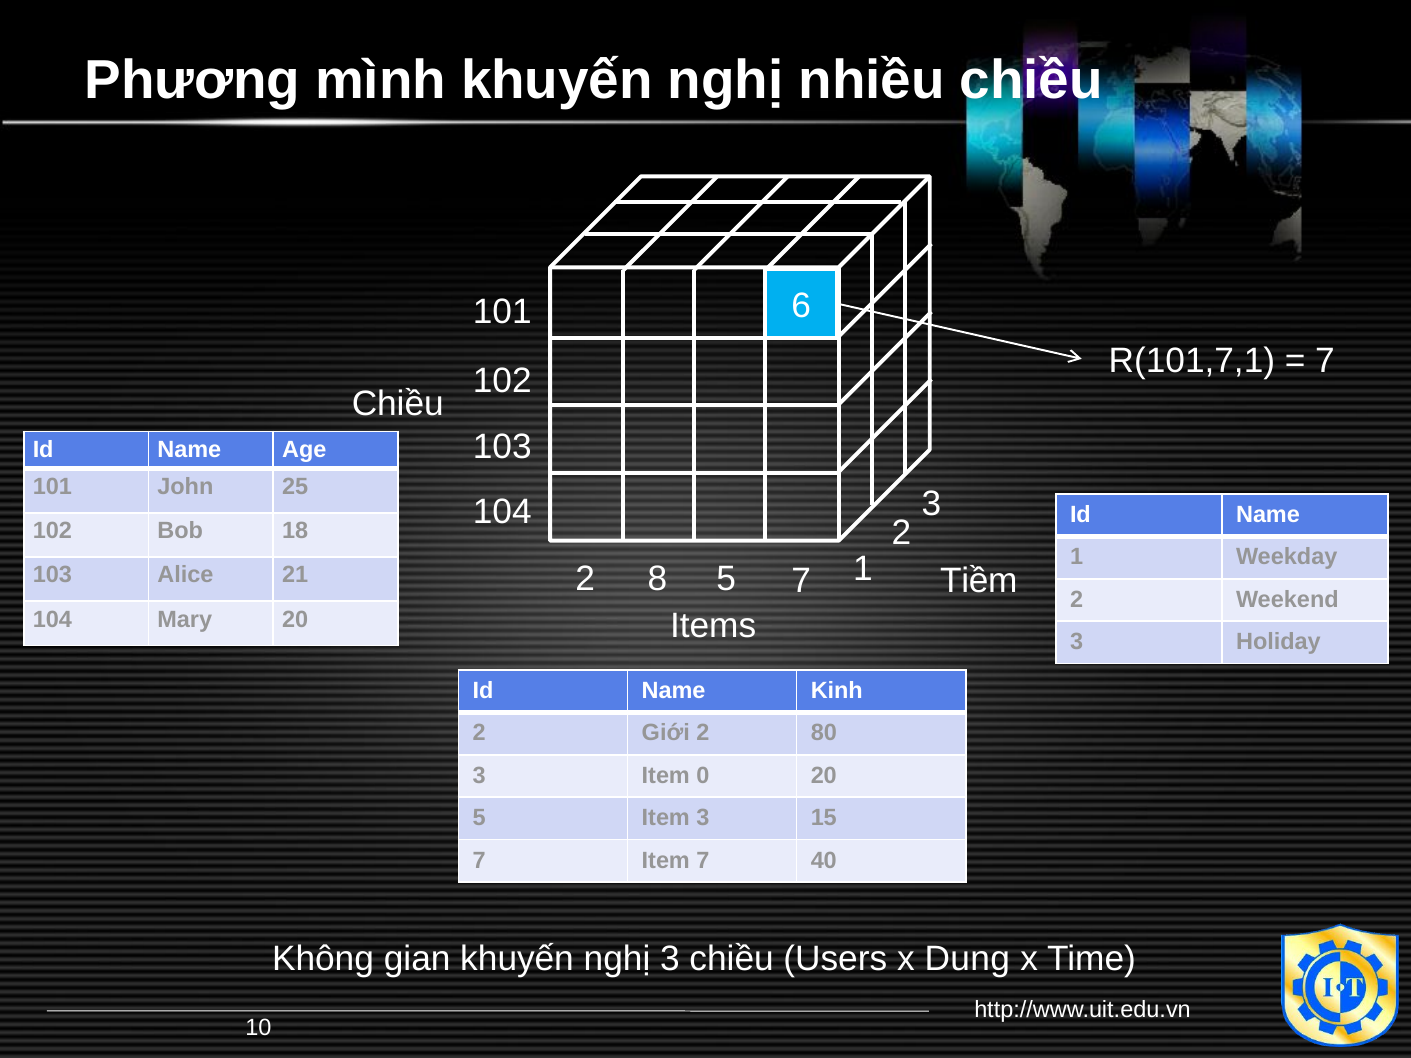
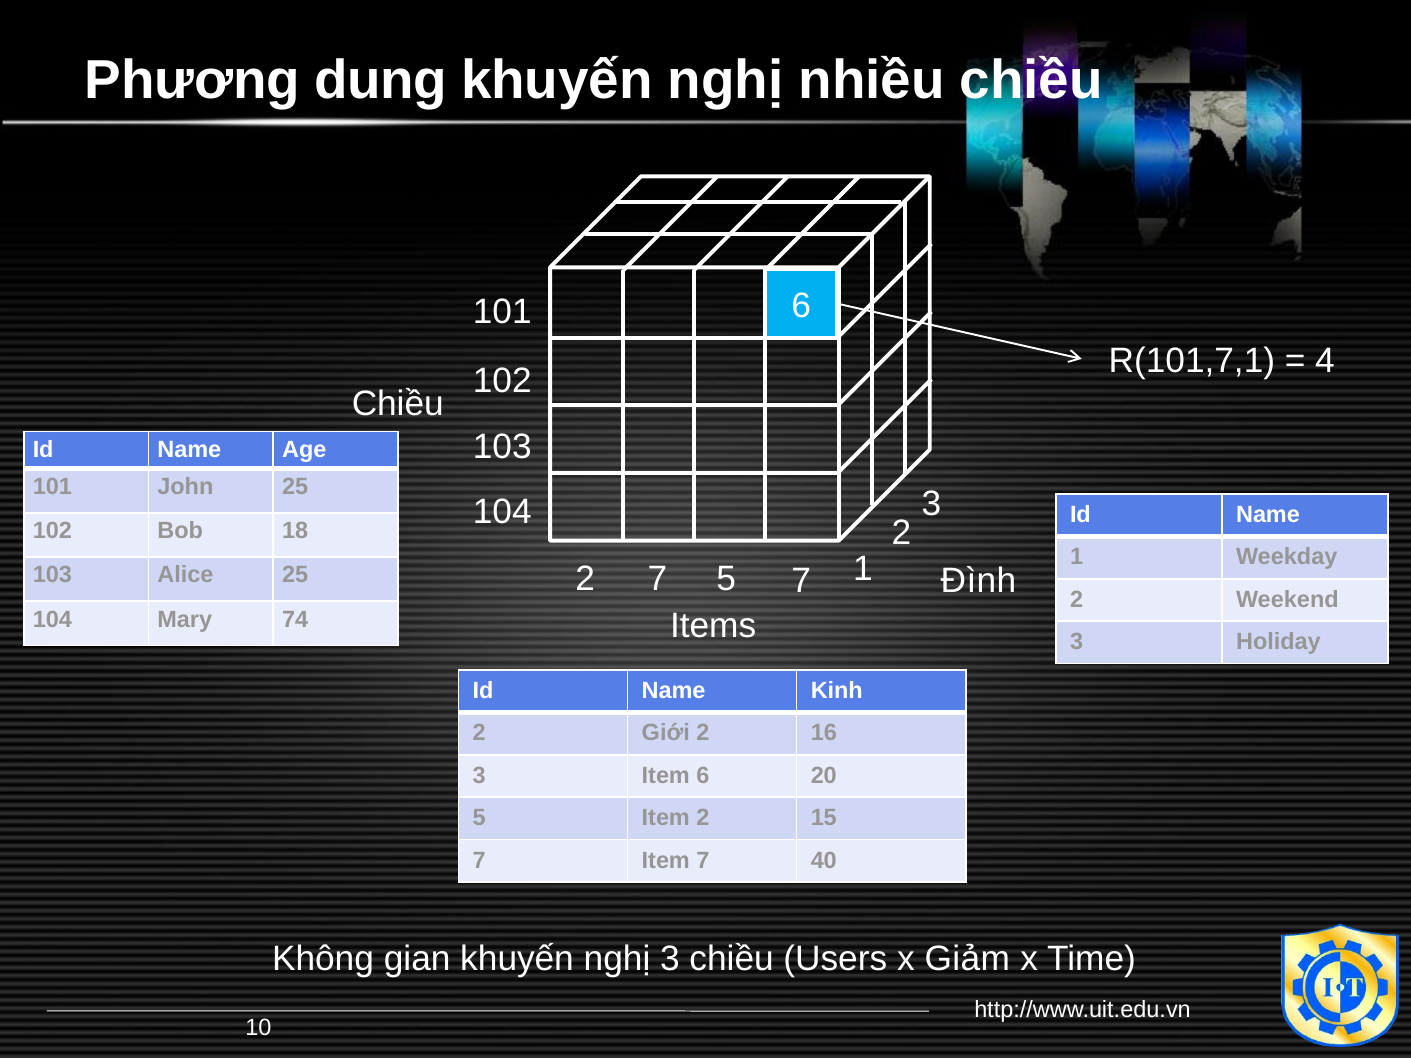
mình: mình -> dung (381, 80)
7: 7 -> 4 (1325, 361)
2 8: 8 -> 7 (658, 579)
Tiềm: Tiềm -> Đình (978, 581)
Alice 21: 21 -> 25 (295, 575)
Mary 20: 20 -> 74 (295, 620)
80: 80 -> 16 (824, 733)
Item 0: 0 -> 6 (703, 776)
Item 3: 3 -> 2 (703, 818)
Dung: Dung -> Giảm (967, 959)
